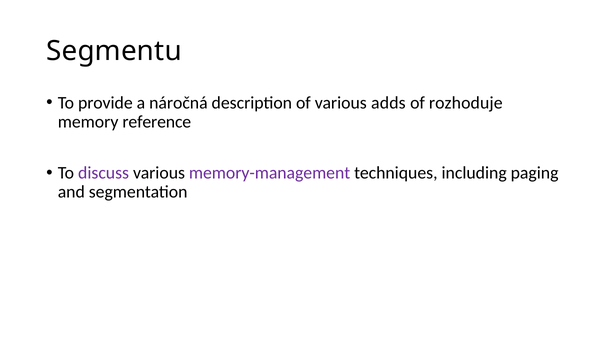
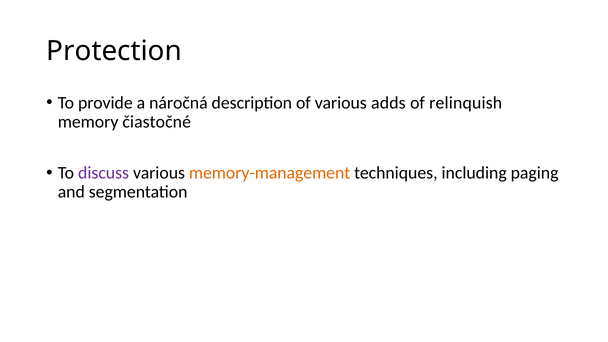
Segmentu: Segmentu -> Protection (114, 51)
rozhoduje: rozhoduje -> relinquish (466, 103)
reference: reference -> čiastočné (157, 122)
memory-management colour: purple -> orange (270, 173)
